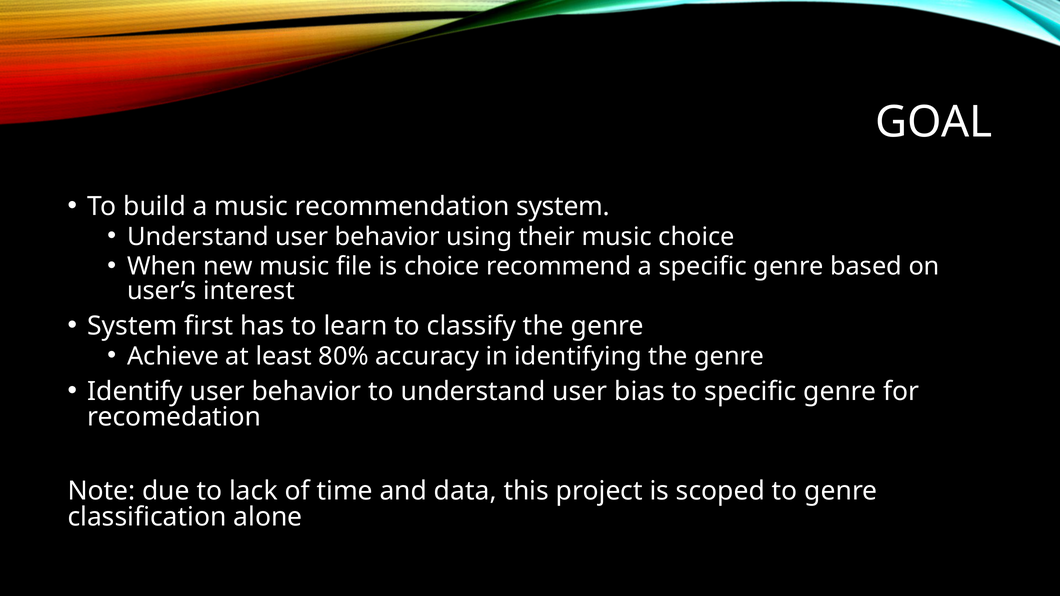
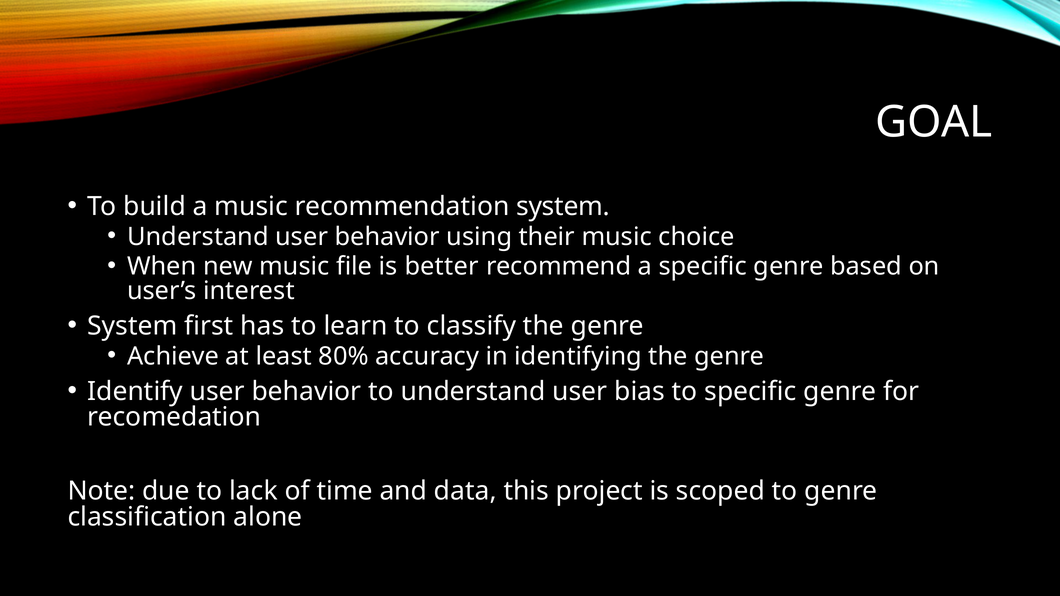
is choice: choice -> better (442, 266)
